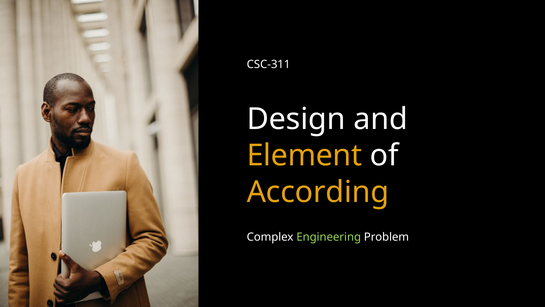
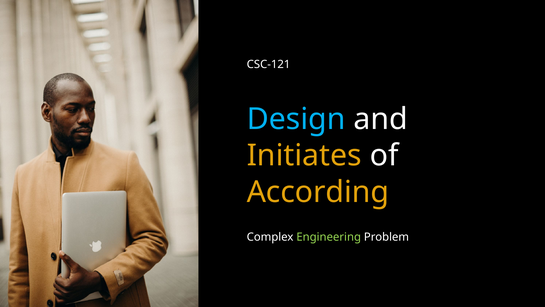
CSC-311: CSC-311 -> CSC-121 (269, 64)
Design colour: white -> light blue (296, 119)
Element: Element -> Initiates (304, 155)
